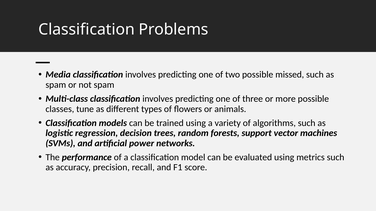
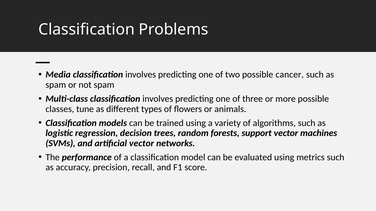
missed: missed -> cancer (290, 75)
artificial power: power -> vector (142, 144)
